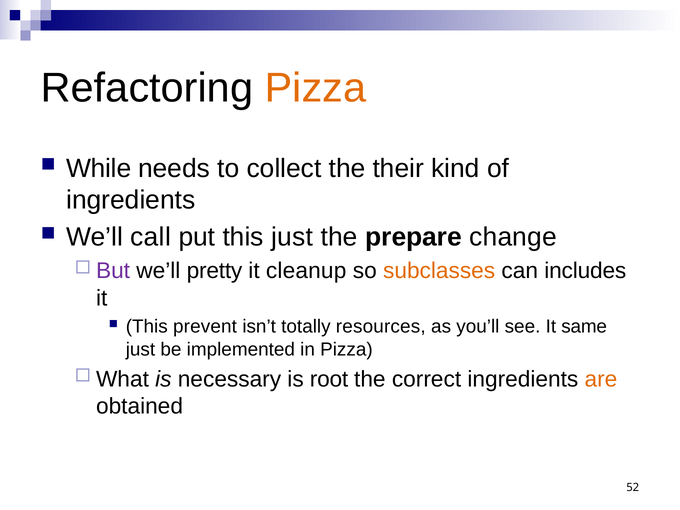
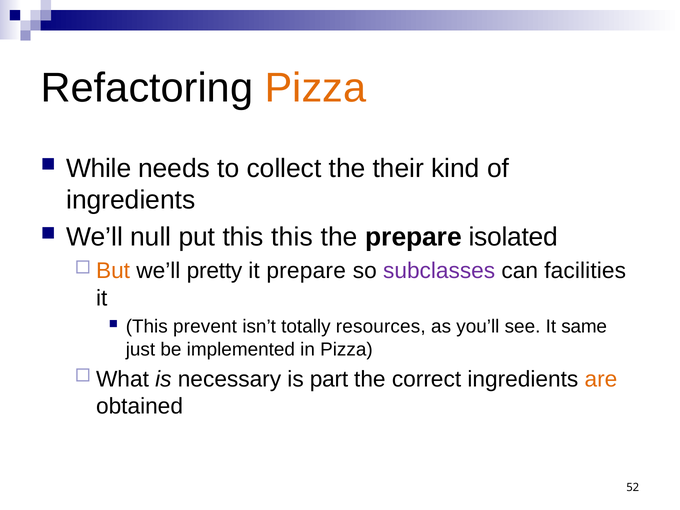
call: call -> null (151, 237)
this just: just -> this (292, 237)
change: change -> isolated (513, 237)
But colour: purple -> orange (113, 271)
it cleanup: cleanup -> prepare (306, 271)
subclasses colour: orange -> purple (439, 271)
includes: includes -> facilities (585, 271)
root: root -> part (329, 379)
